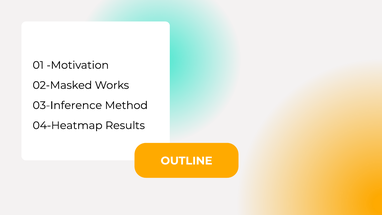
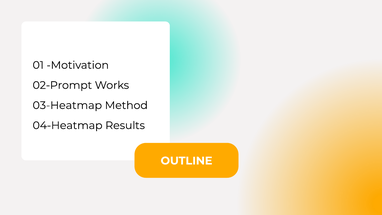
02-Masked: 02-Masked -> 02-Prompt (62, 85)
03-Inference: 03-Inference -> 03-Heatmap (67, 105)
